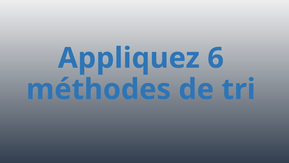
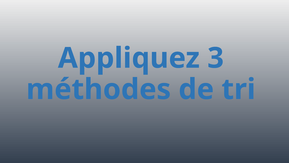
6: 6 -> 3 (216, 58)
